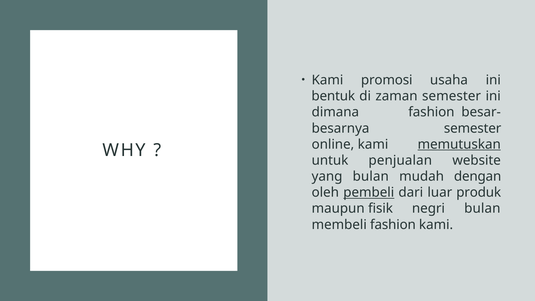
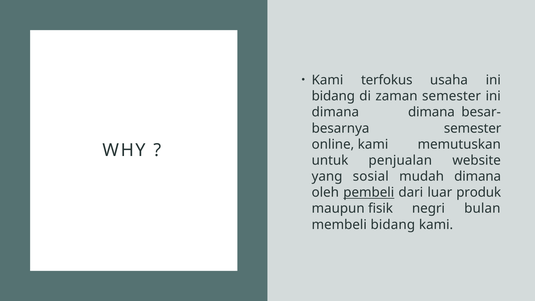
promosi: promosi -> terfokus (387, 80)
bentuk: bentuk -> bidang (333, 96)
dimana fashion: fashion -> dimana (431, 112)
memutuskan underline: present -> none (459, 144)
yang bulan: bulan -> sosial (371, 176)
mudah dengan: dengan -> dimana (478, 176)
membeli fashion: fashion -> bidang (393, 225)
